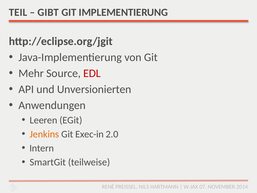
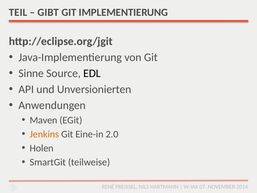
Mehr: Mehr -> Sinne (31, 73)
EDL colour: red -> black (92, 73)
Leeren: Leeren -> Maven (44, 120)
Exec-in: Exec-in -> Eine-in (89, 134)
Intern: Intern -> Holen (42, 148)
